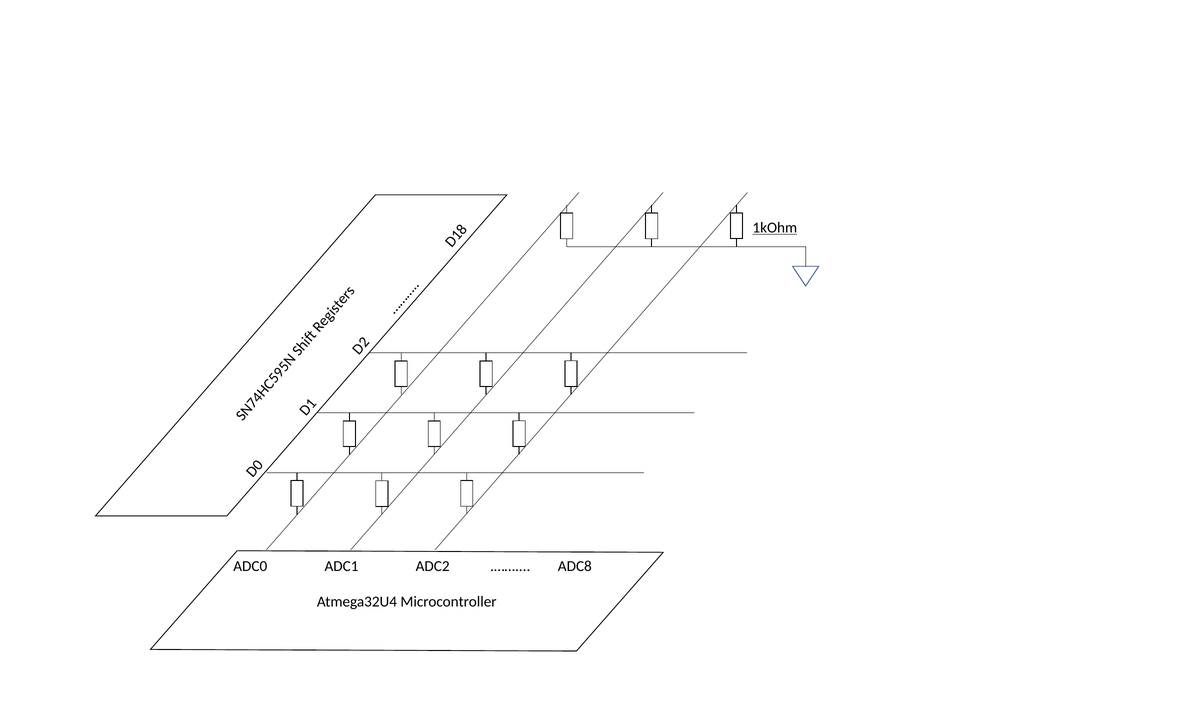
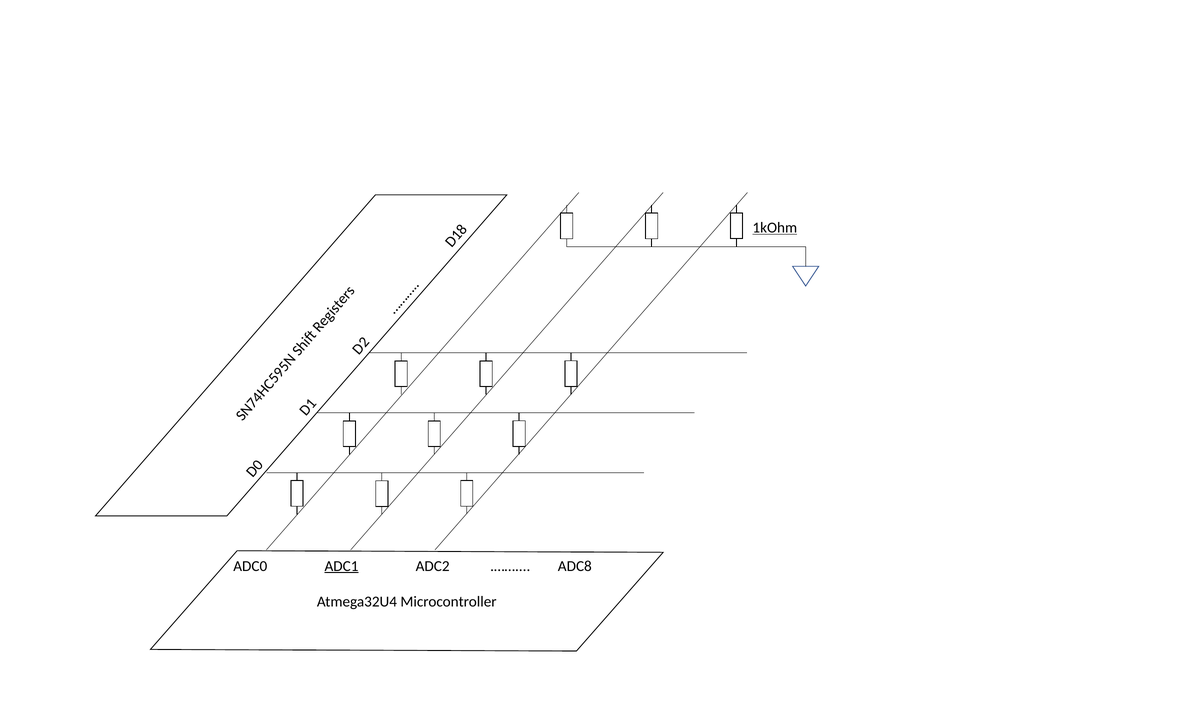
ADC1 underline: none -> present (341, 566)
